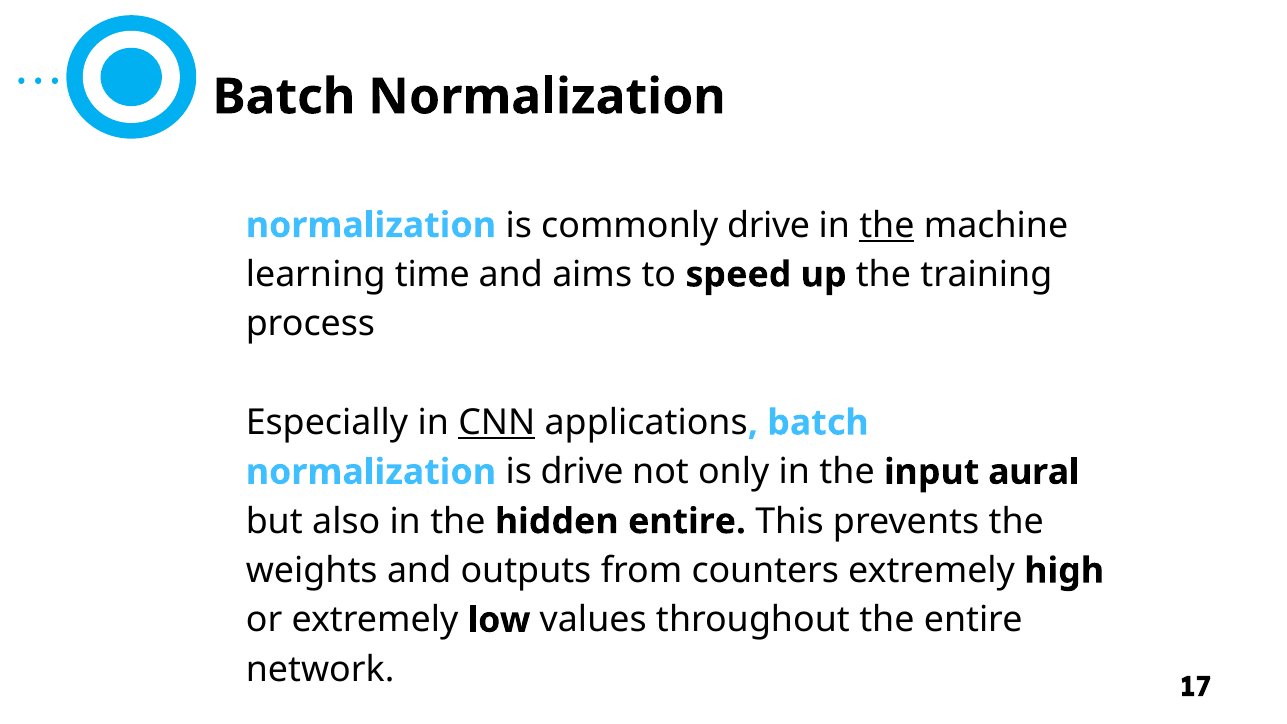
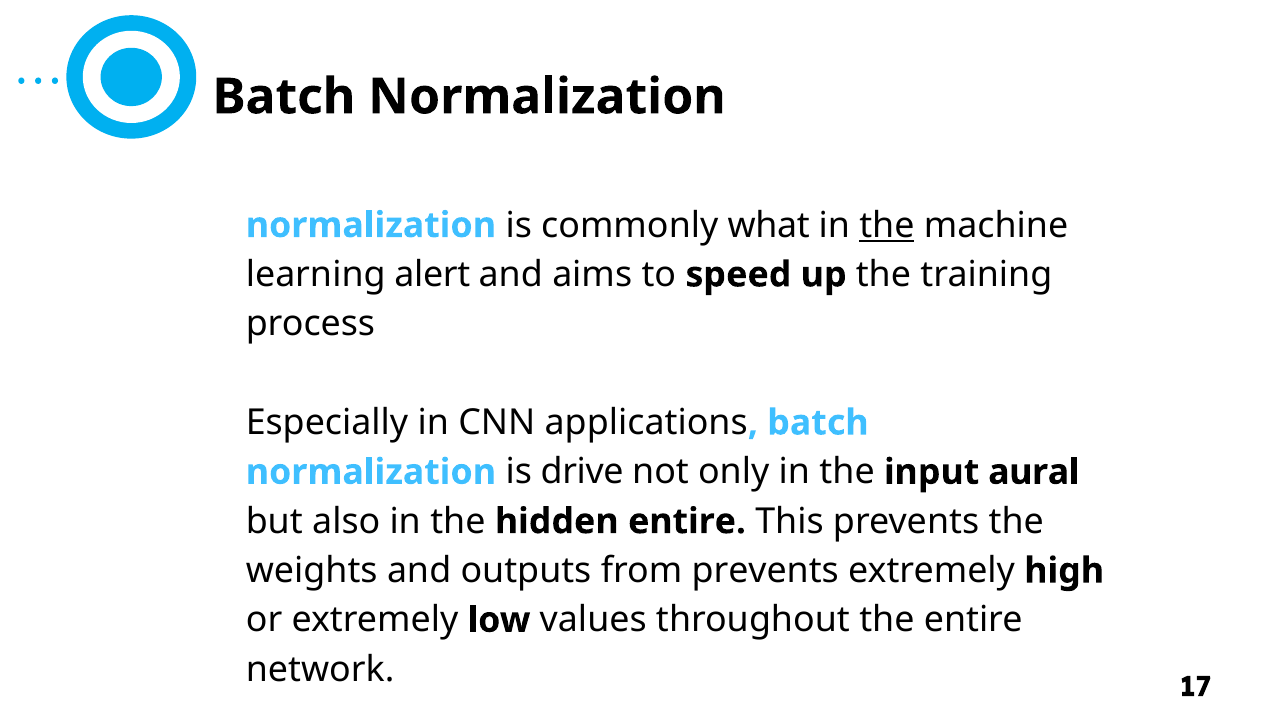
commonly drive: drive -> what (769, 225)
time: time -> alert (432, 275)
CNN underline: present -> none (497, 423)
from counters: counters -> prevents (765, 571)
